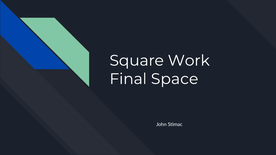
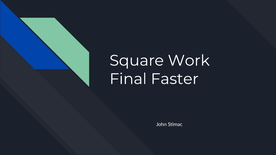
Space: Space -> Faster (175, 79)
